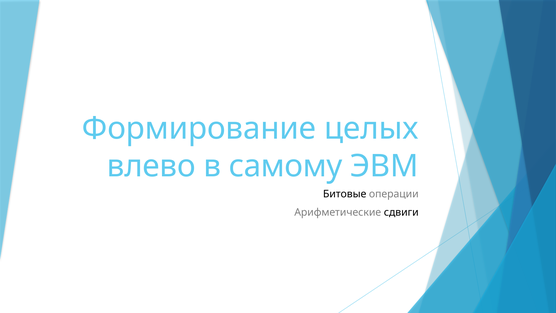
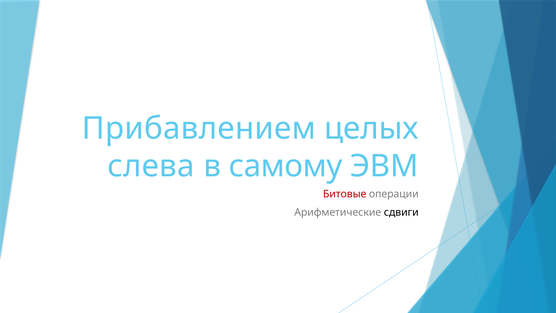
Формирование: Формирование -> Прибавлением (199, 129)
влево: влево -> слева (151, 166)
Битовые colour: black -> red (345, 194)
